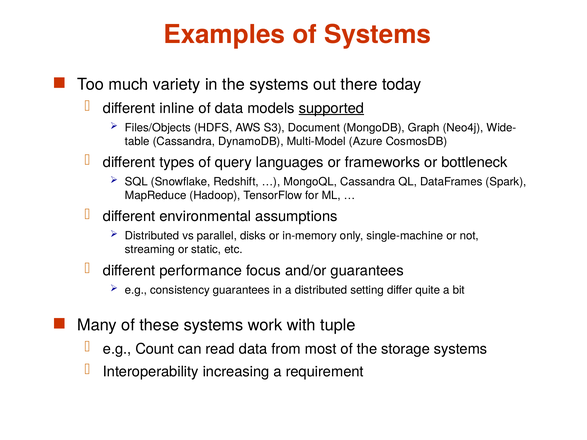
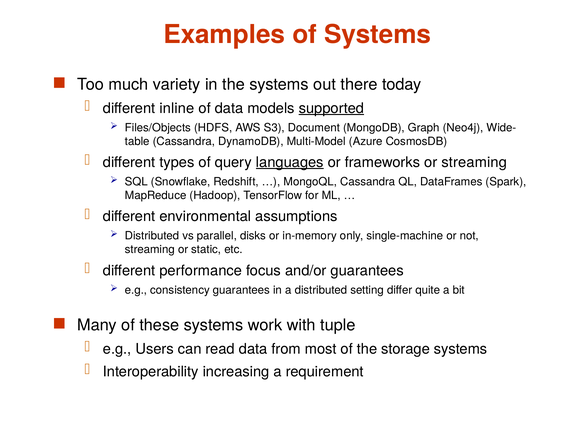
languages underline: none -> present (290, 162)
or bottleneck: bottleneck -> streaming (474, 162)
Count: Count -> Users (155, 349)
